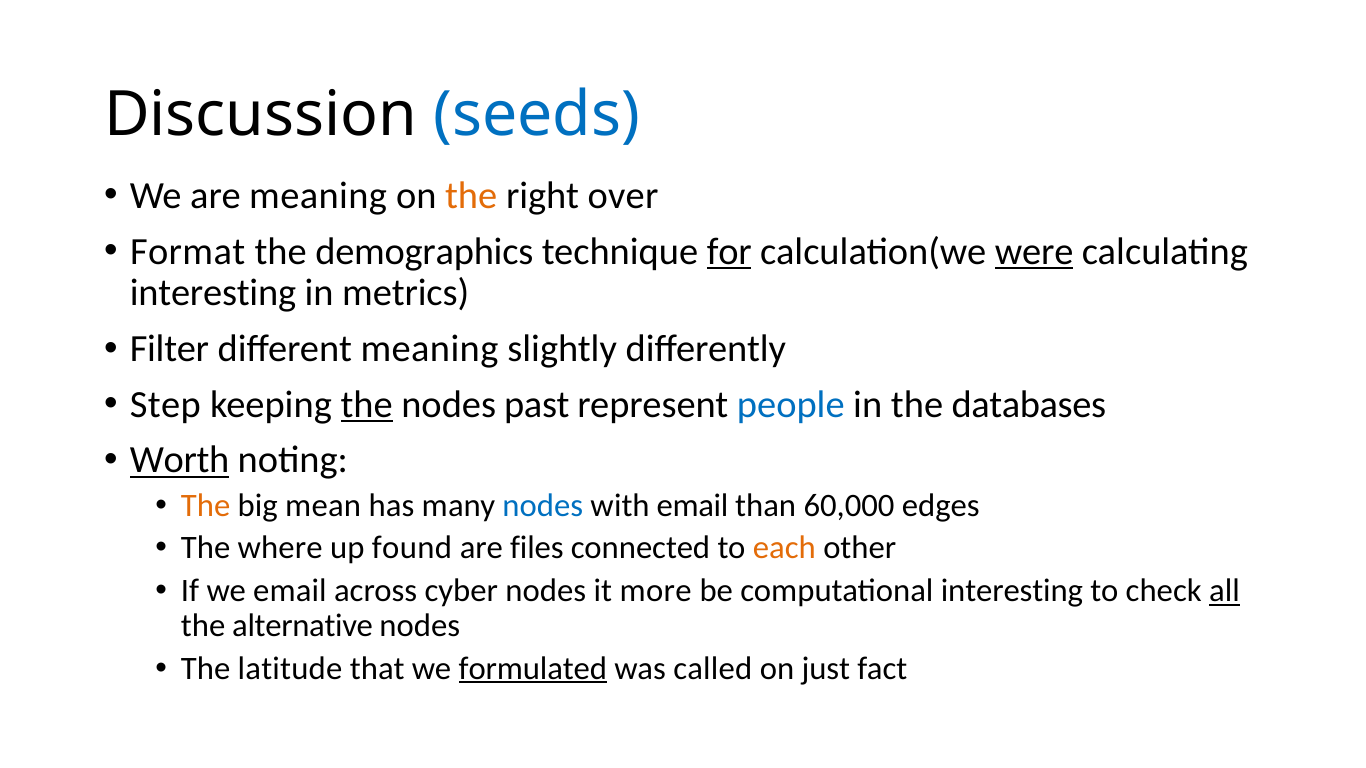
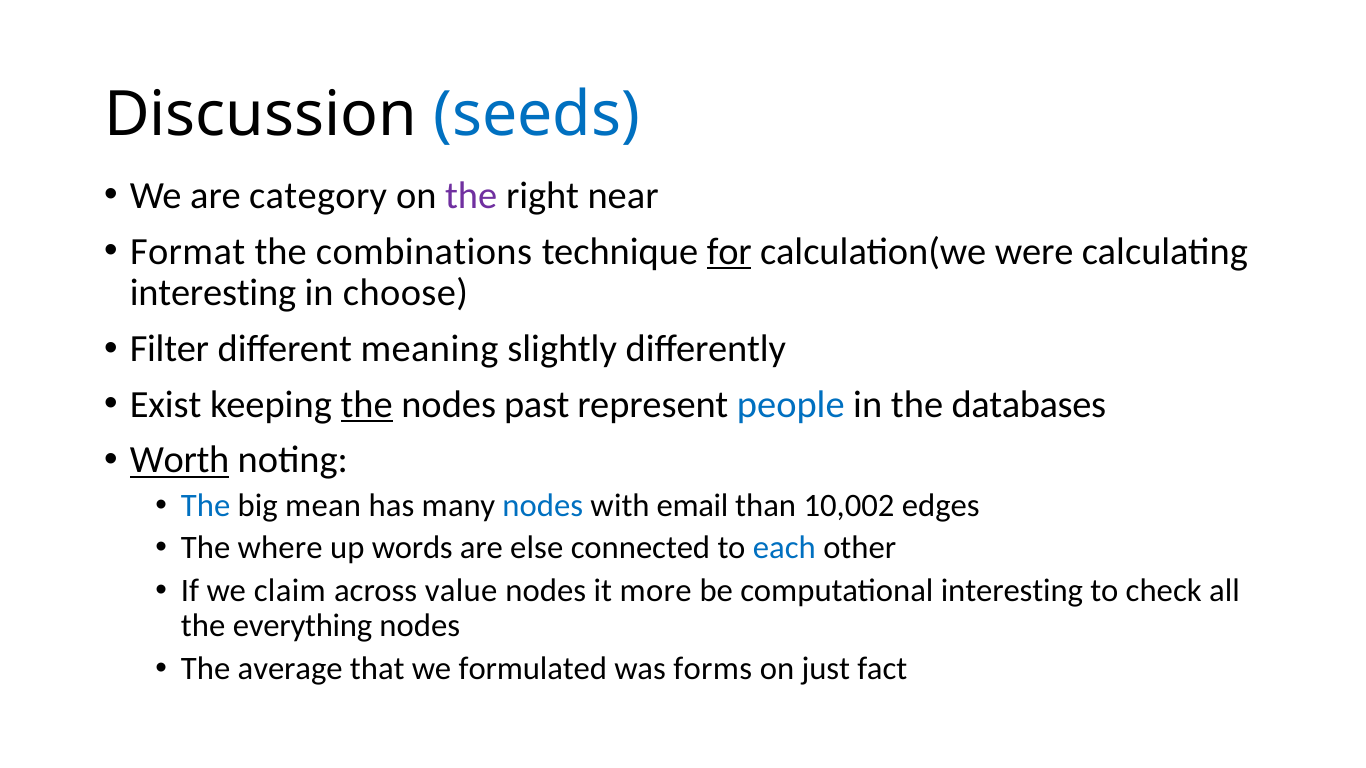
are meaning: meaning -> category (318, 196)
the colour: orange -> purple (471, 196)
over: over -> near (623, 196)
demographics: demographics -> combinations (424, 252)
were underline: present -> none (1034, 252)
metrics: metrics -> choose (405, 293)
Step: Step -> Exist (166, 405)
The colour: orange -> blue (206, 506)
60,000: 60,000 -> 10,002 (849, 506)
found: found -> words (412, 548)
files: files -> else (537, 548)
each colour: orange -> blue (784, 548)
we email: email -> claim (290, 591)
cyber: cyber -> value (461, 591)
all underline: present -> none (1224, 591)
alternative: alternative -> everything (303, 626)
latitude: latitude -> average (290, 669)
formulated underline: present -> none (533, 669)
called: called -> forms (713, 669)
